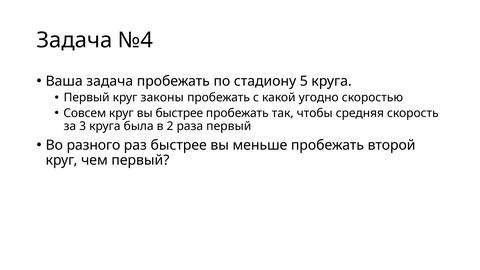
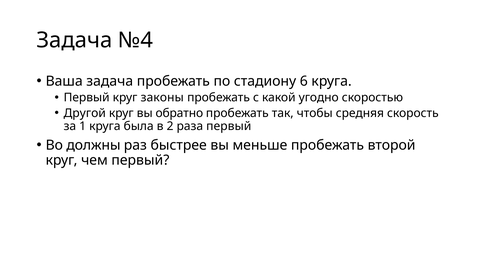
5: 5 -> 6 (304, 81)
Совсем: Совсем -> Другой (85, 113)
вы быстрее: быстрее -> обратно (179, 113)
3: 3 -> 1 (83, 126)
разного: разного -> должны (93, 145)
